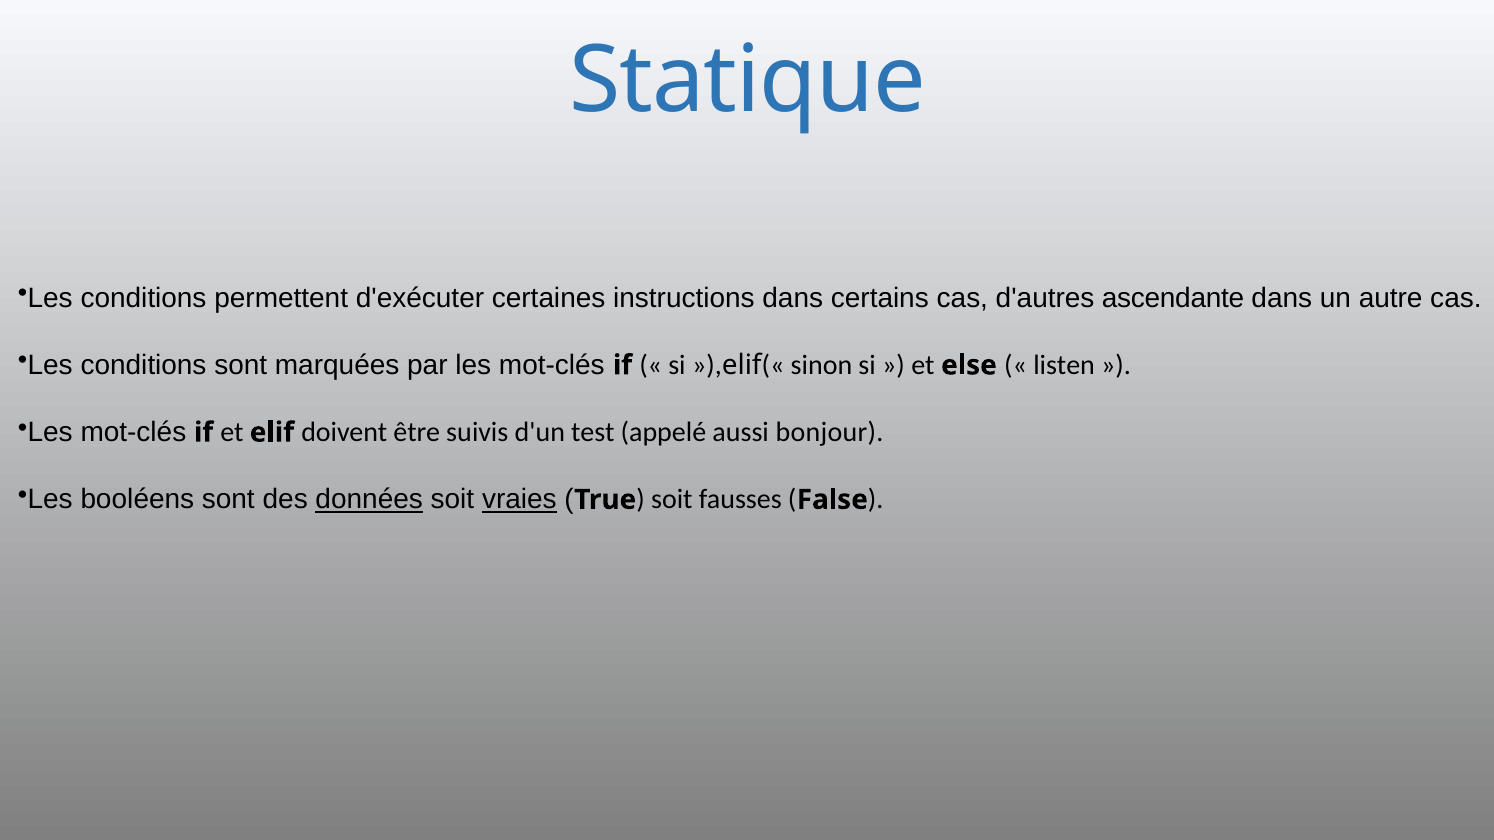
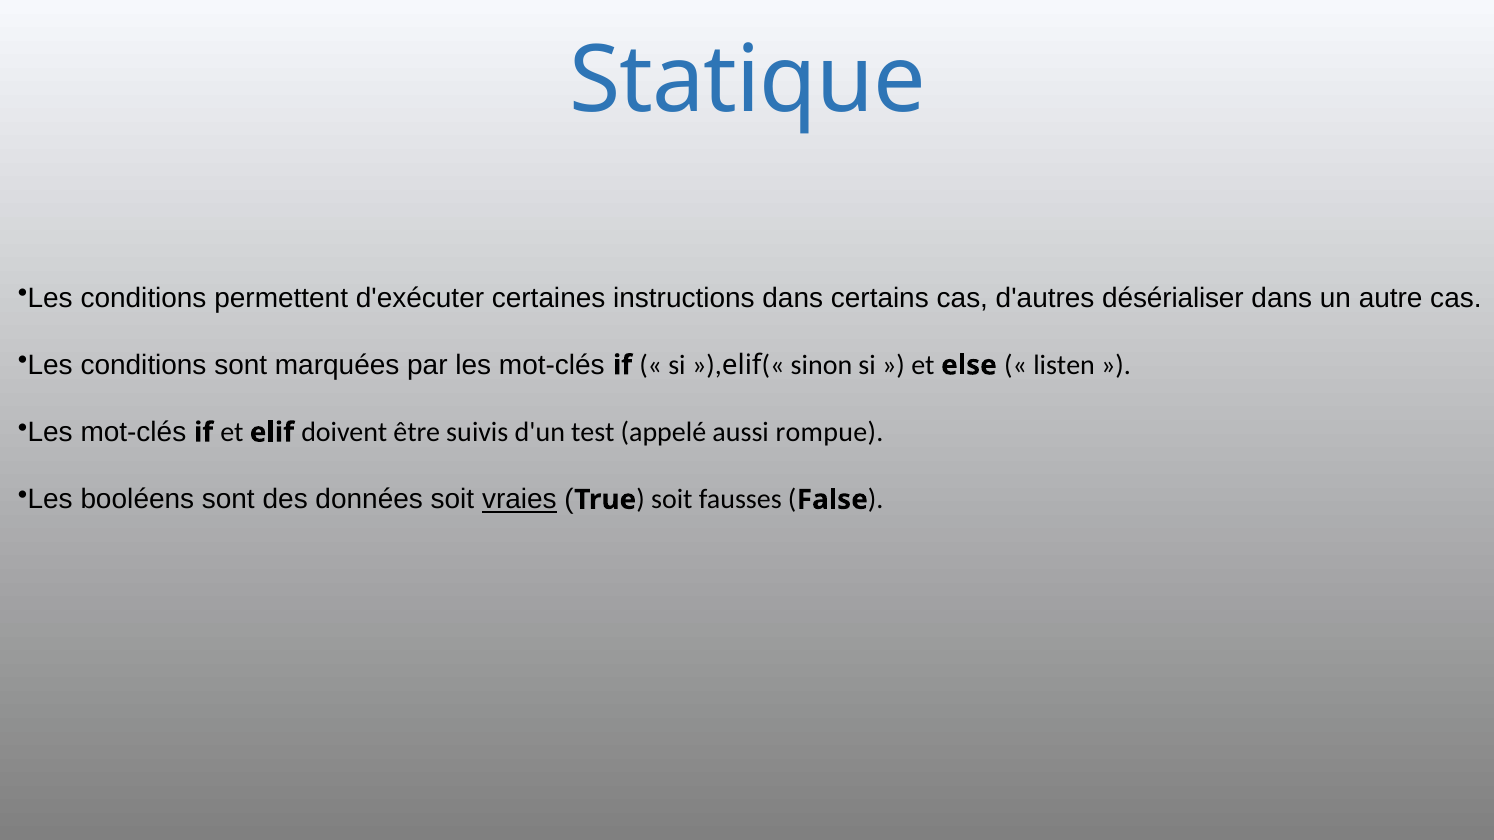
ascendante: ascendante -> désérialiser (1173, 298)
bonjour: bonjour -> rompue (829, 433)
données underline: present -> none (369, 500)
